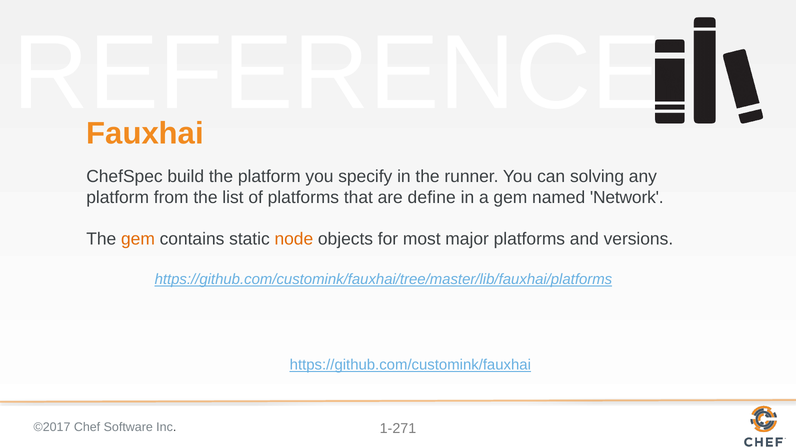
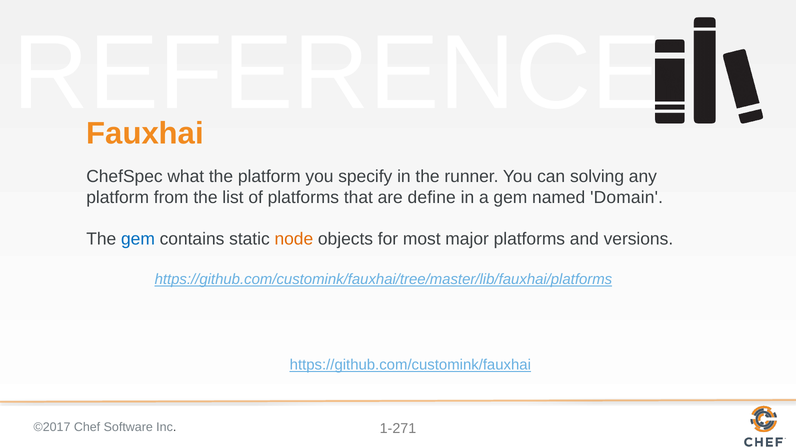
build: build -> what (186, 176)
Network: Network -> Domain (627, 197)
gem colour: orange -> blue (138, 239)
